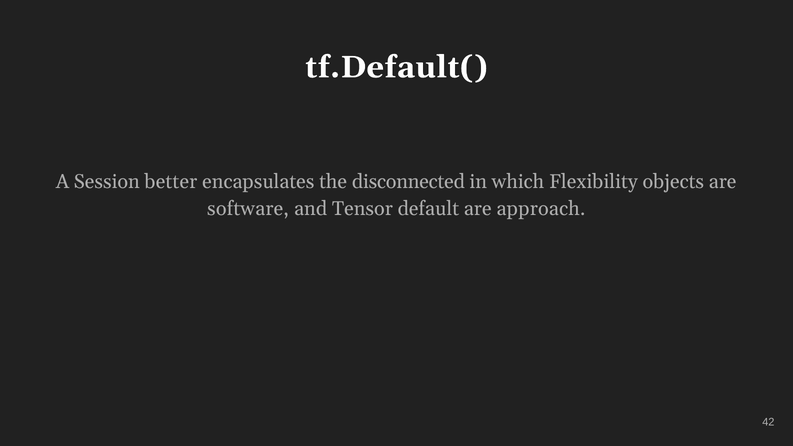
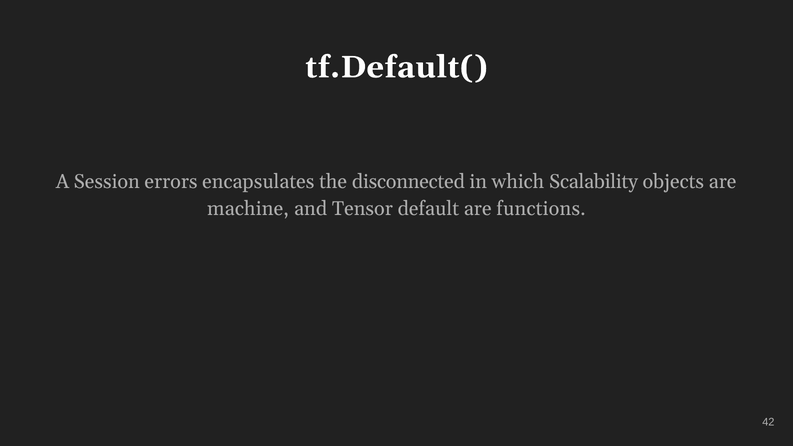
better: better -> errors (171, 182)
Flexibility: Flexibility -> Scalability (594, 182)
software: software -> machine (248, 209)
approach: approach -> functions (541, 209)
